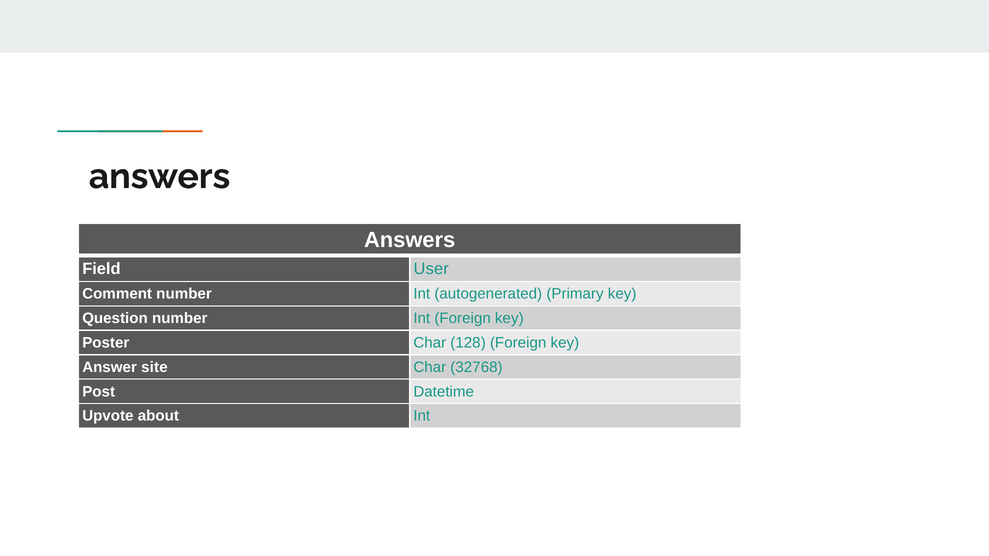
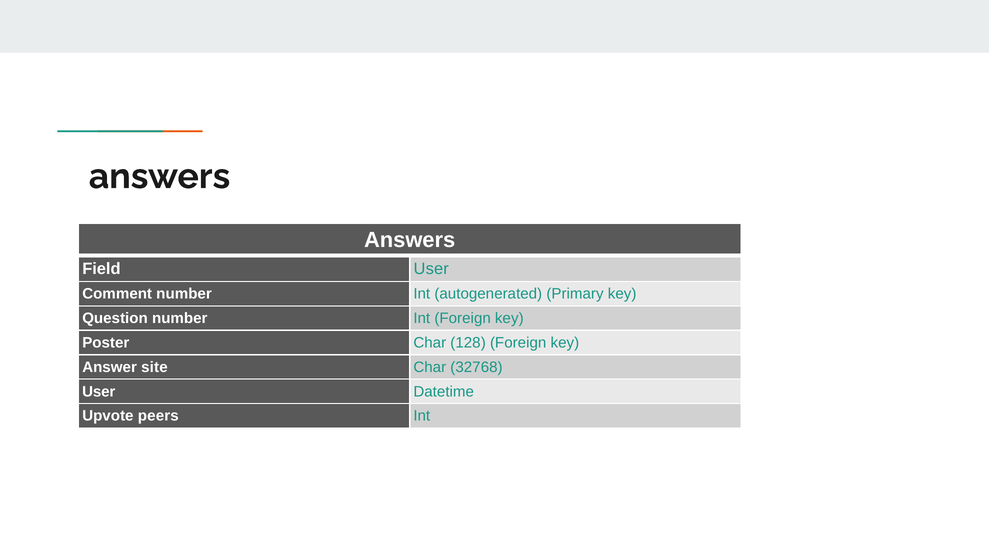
Post: Post -> User (99, 392)
about: about -> peers (158, 416)
